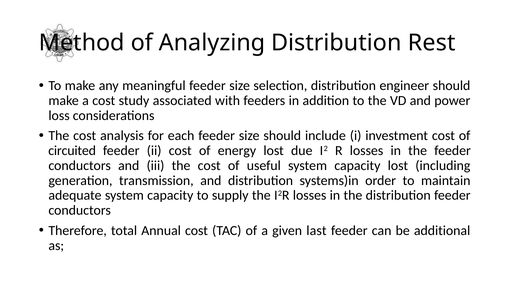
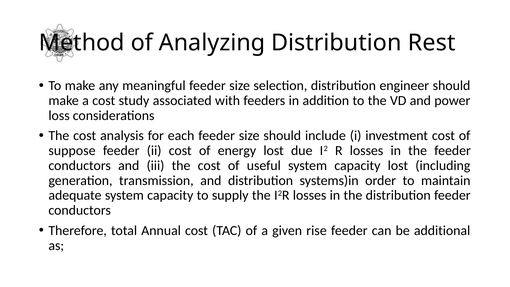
circuited: circuited -> suppose (72, 151)
last: last -> rise (317, 230)
